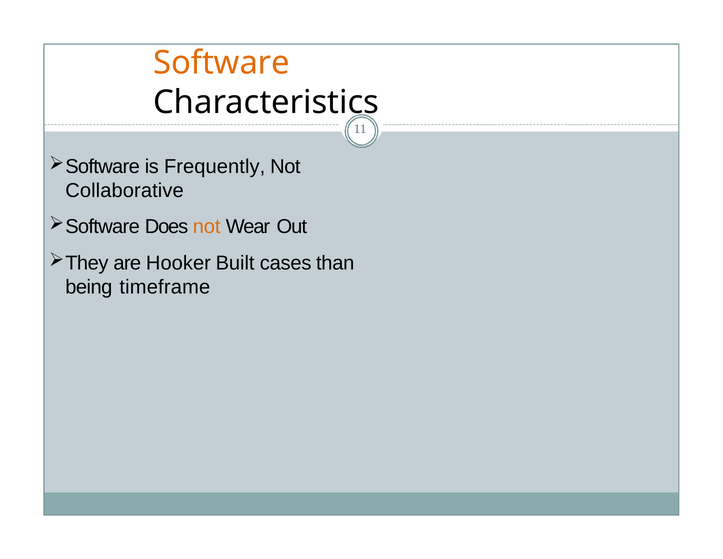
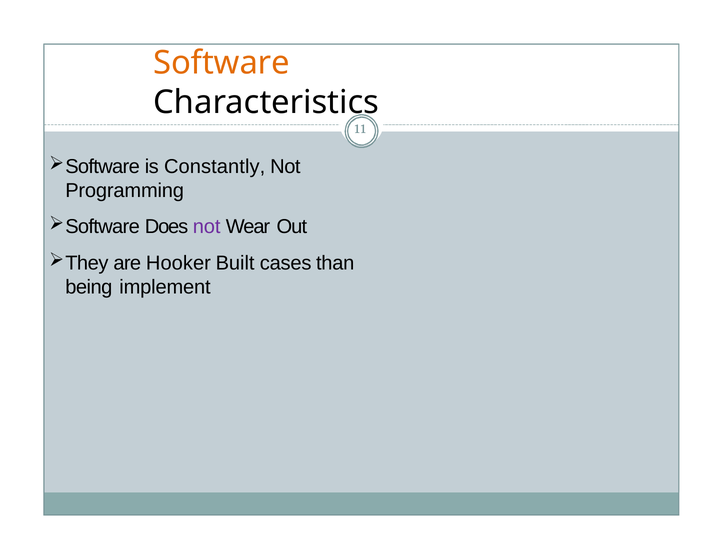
Frequently: Frequently -> Constantly (215, 166)
Collaborative: Collaborative -> Programming (125, 191)
not colour: orange -> purple (207, 227)
timeframe: timeframe -> implement (165, 287)
